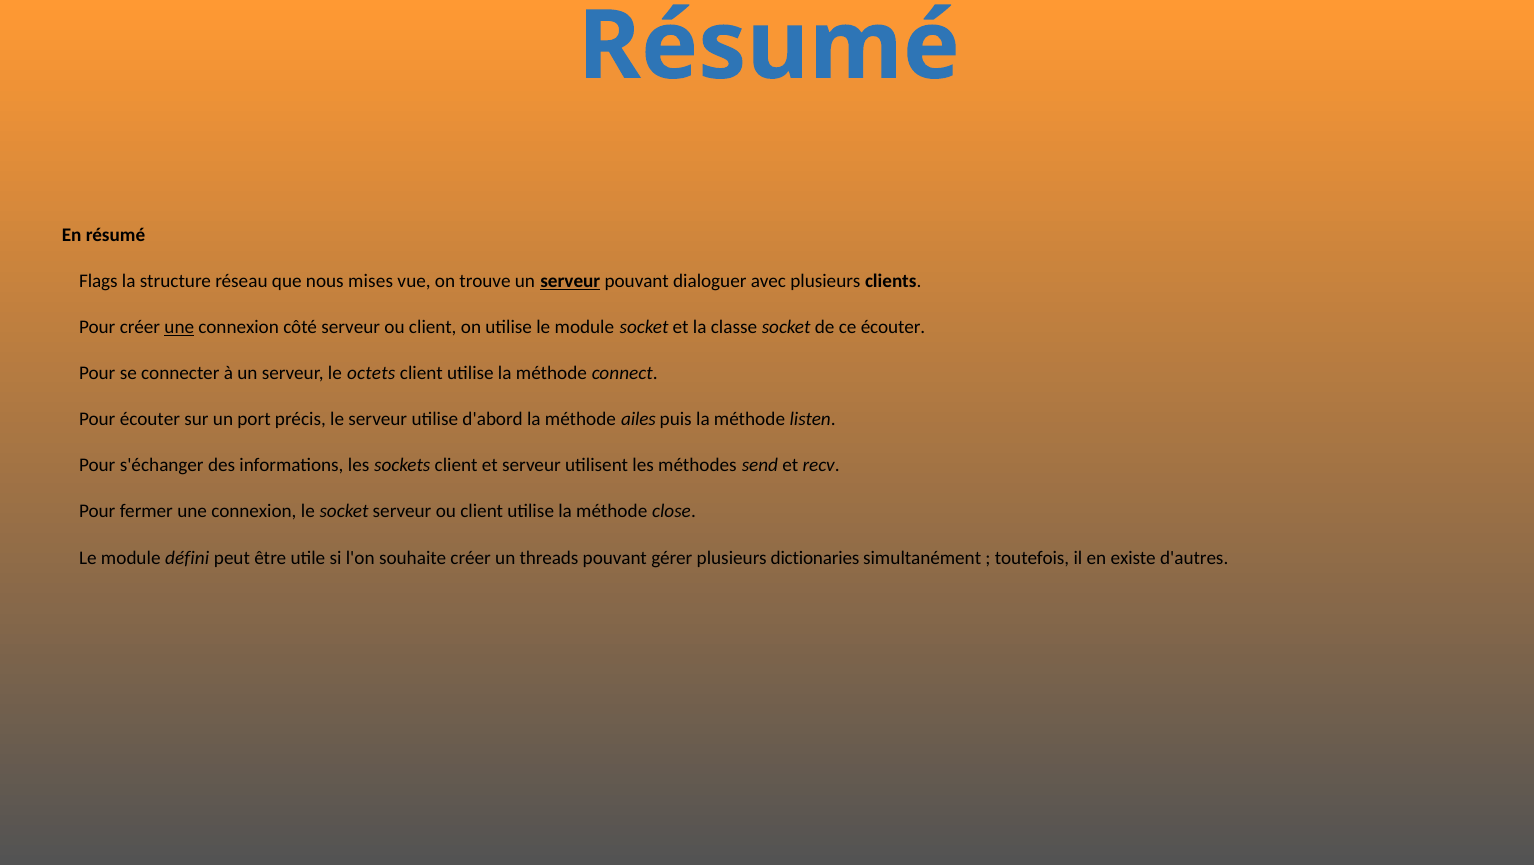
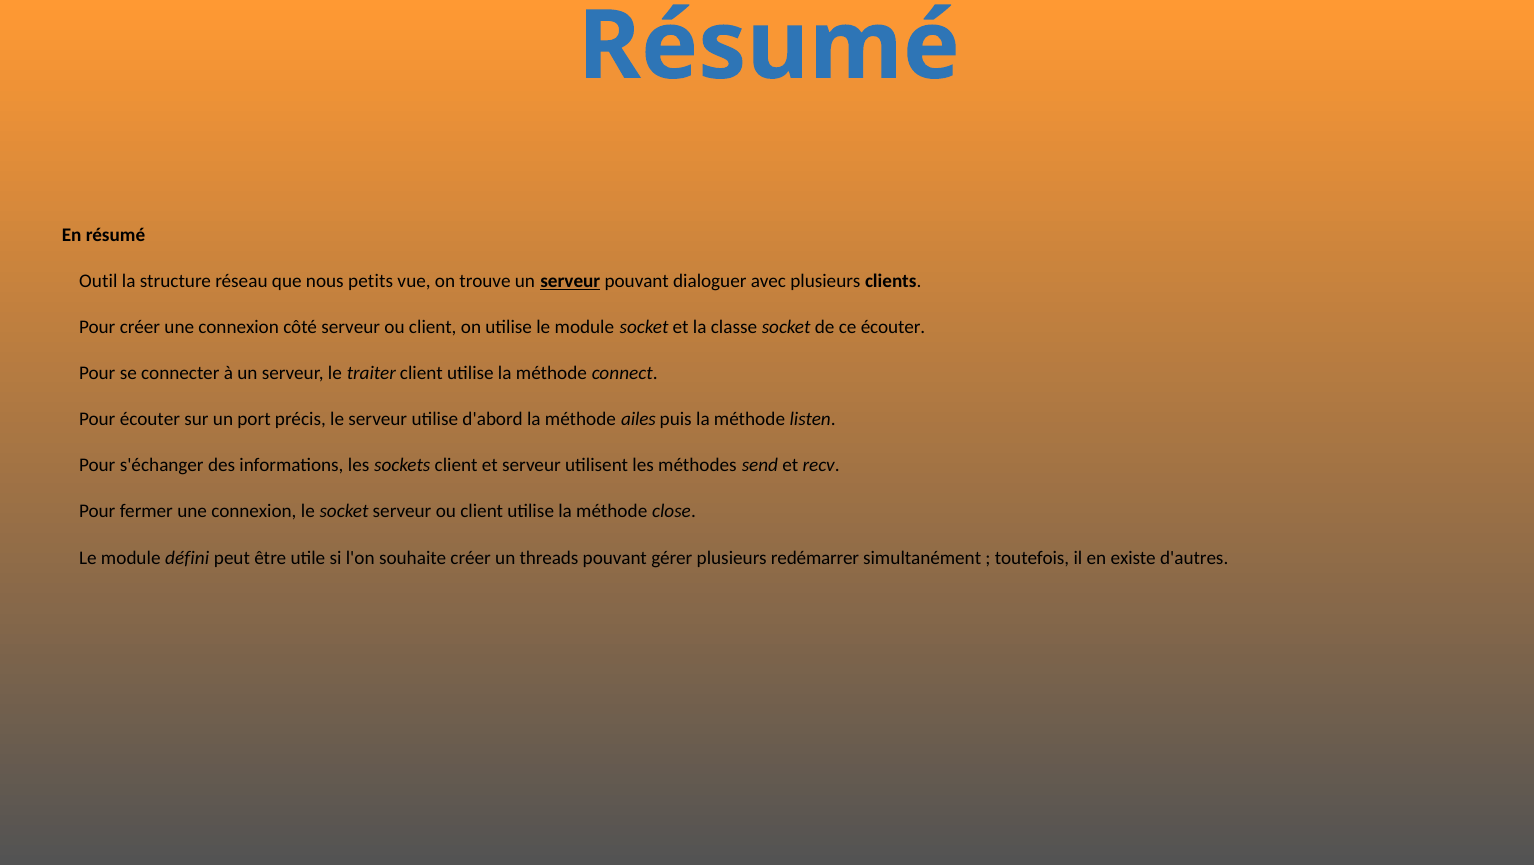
Flags: Flags -> Outil (98, 281)
mises: mises -> petits (371, 281)
une underline: present -> none (179, 327)
octets: octets -> traiter (371, 373)
dictionaries: dictionaries -> redémarrer (815, 558)
